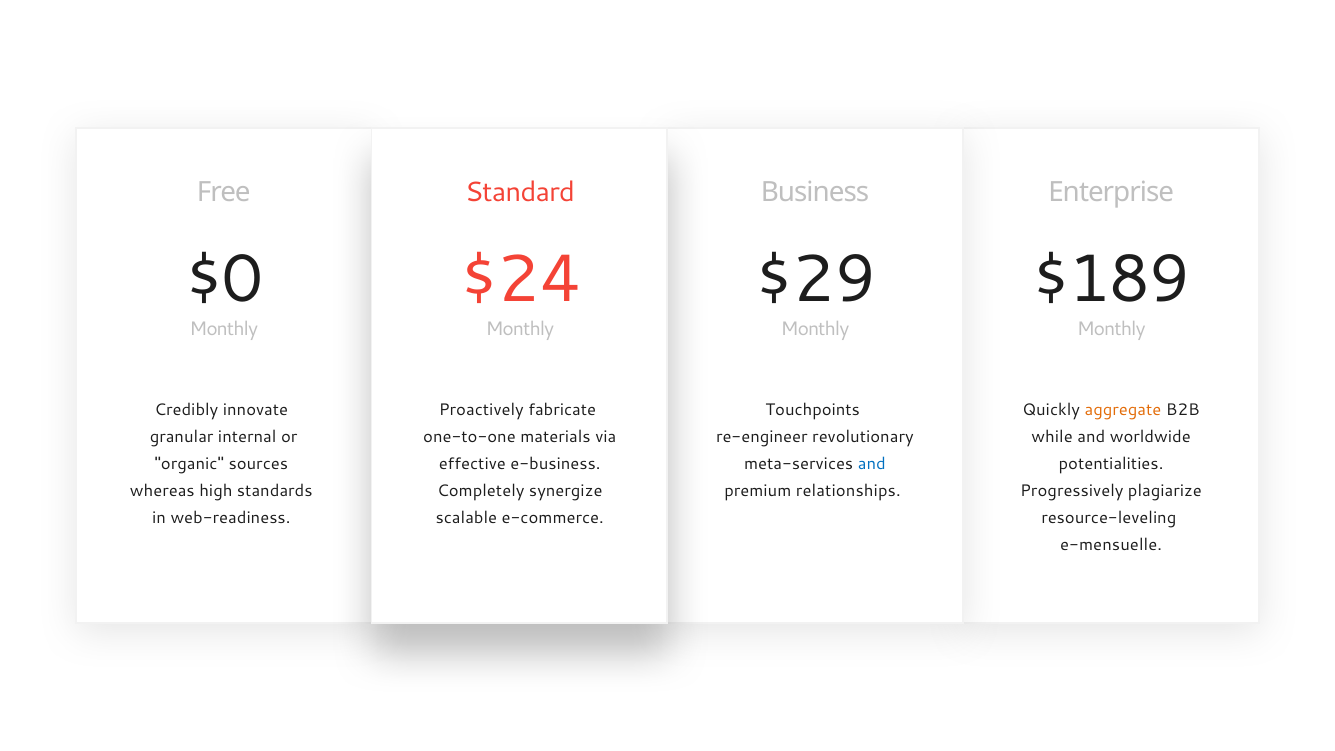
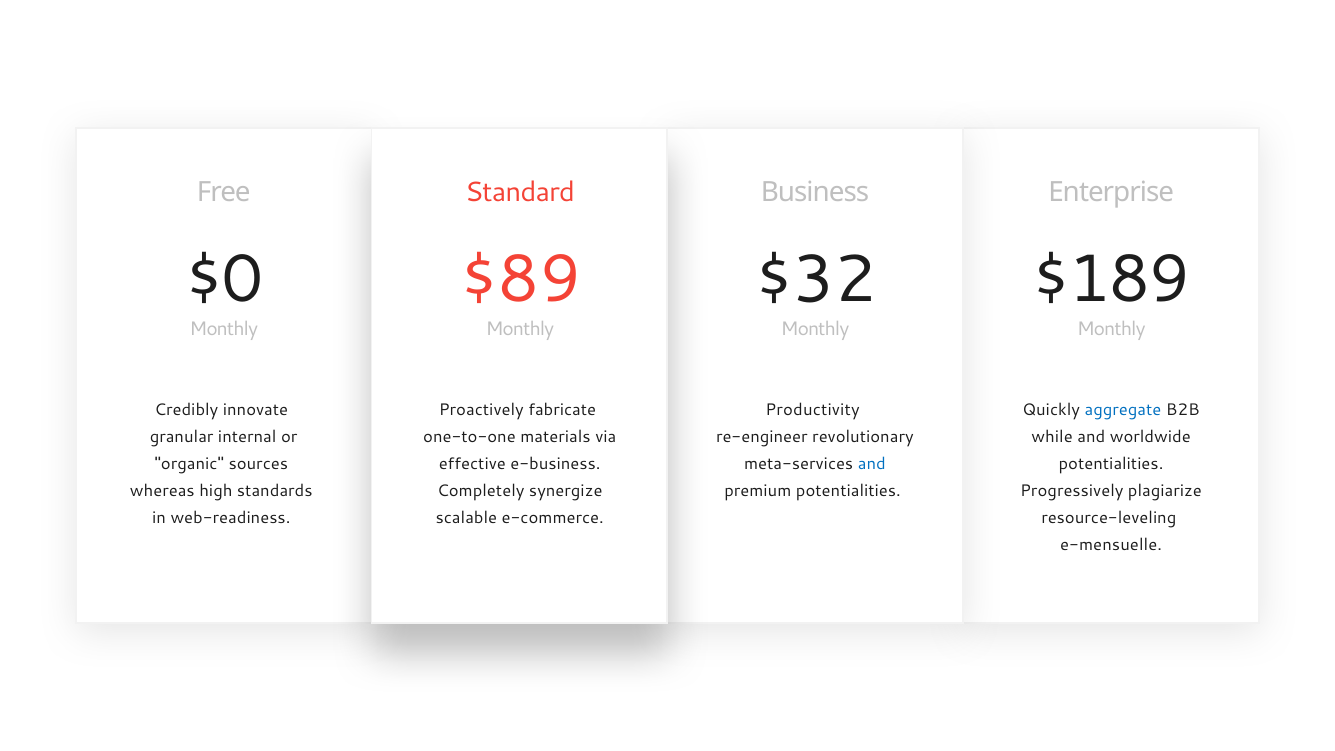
$24: $24 -> $89 (520, 279)
$29: $29 -> $32 (815, 279)
Touchpoints: Touchpoints -> Productivity (813, 410)
aggregate colour: orange -> blue (1123, 410)
premium relationships: relationships -> potentialities (848, 491)
